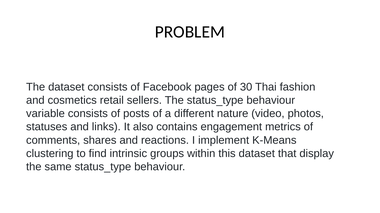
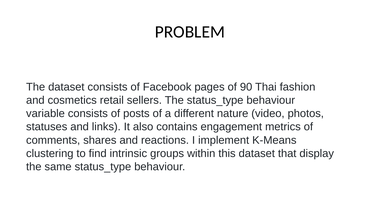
30: 30 -> 90 (246, 87)
